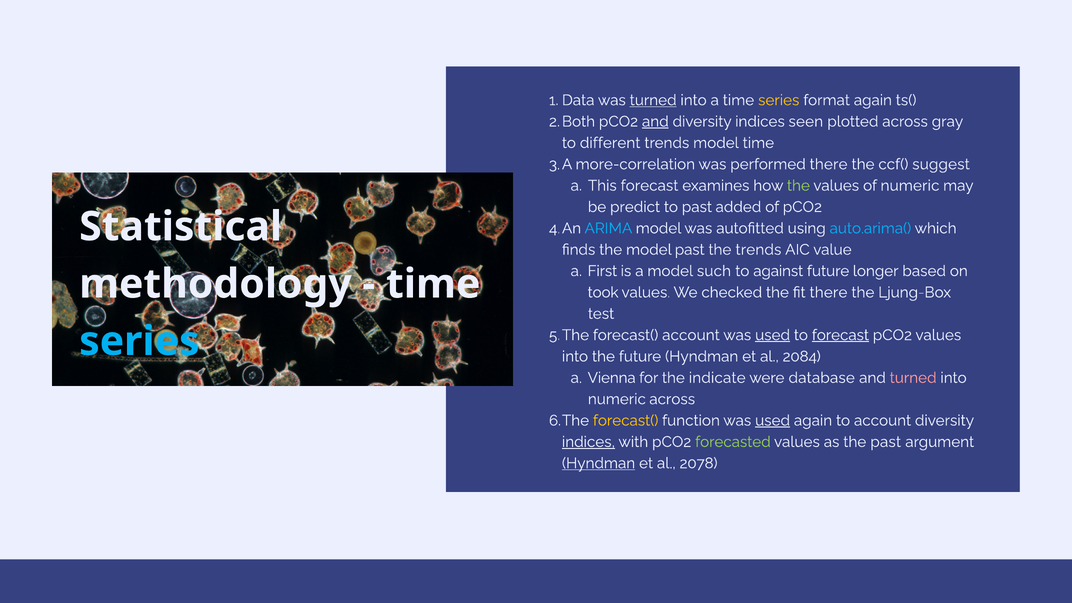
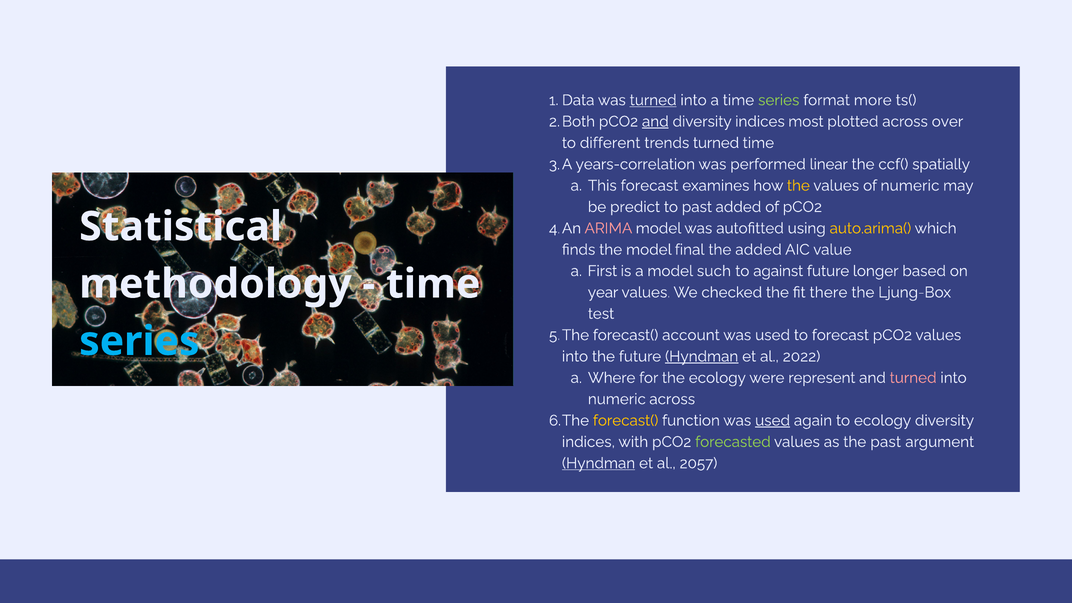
series colour: yellow -> light green (779, 100)
format again: again -> more (873, 100)
seen: seen -> most (806, 122)
gray: gray -> over (947, 122)
trends model: model -> turned (716, 143)
more-correlation: more-correlation -> years-correlation (635, 164)
performed there: there -> linear (829, 164)
suggest: suggest -> spatially (941, 164)
the colour: light green -> yellow (798, 186)
ARIMA colour: light blue -> pink (608, 228)
auto.arima( colour: light blue -> yellow (870, 228)
model past: past -> final (690, 250)
the trends: trends -> added (758, 250)
took: took -> year (603, 292)
used underline: present -> none (773, 335)
forecast underline: present -> none (840, 335)
Hyndman underline: none -> present (702, 356)
2084: 2084 -> 2022 (802, 356)
Vienna: Vienna -> Where (612, 378)
the indicate: indicate -> ecology (717, 378)
database: database -> represent (822, 378)
to account: account -> ecology (883, 421)
indices underline: present -> none (588, 442)
2078: 2078 -> 2057 (698, 463)
